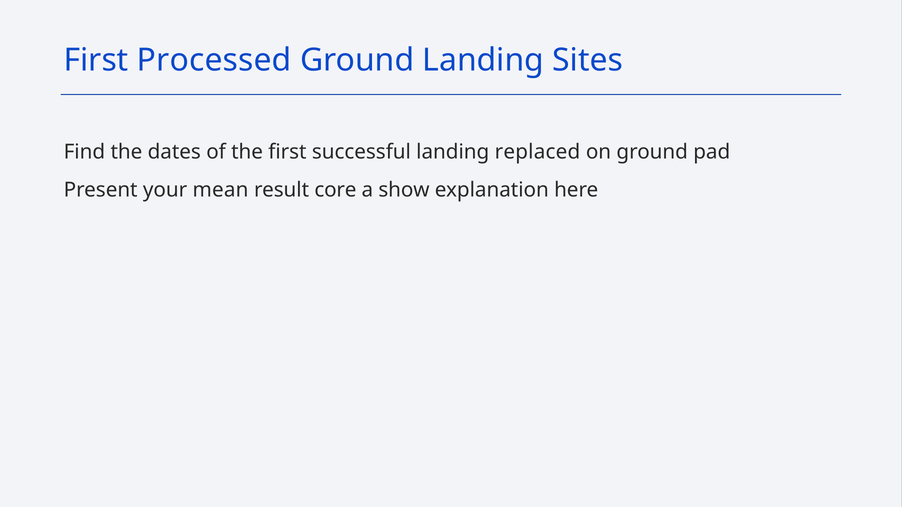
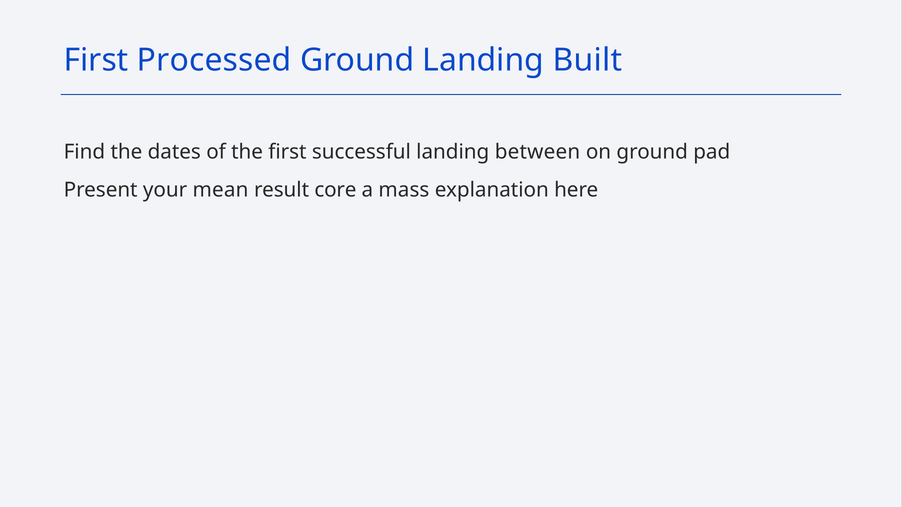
Sites: Sites -> Built (587, 60)
replaced: replaced -> between (537, 152)
show: show -> mass (404, 190)
